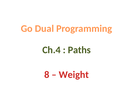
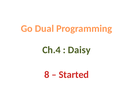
Paths: Paths -> Daisy (79, 50)
Weight: Weight -> Started (74, 74)
